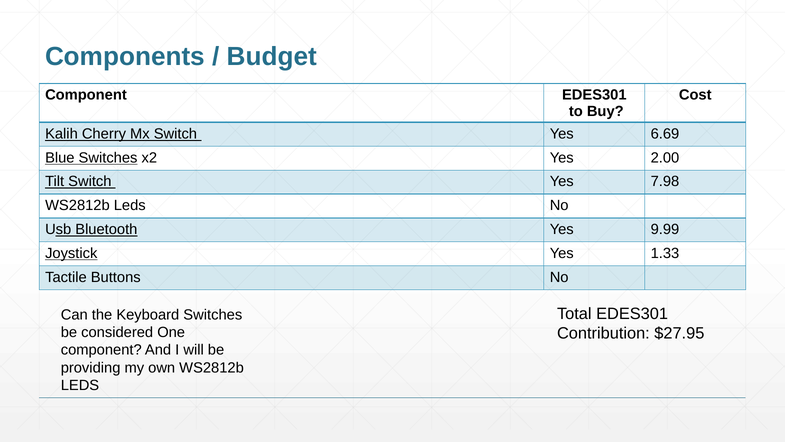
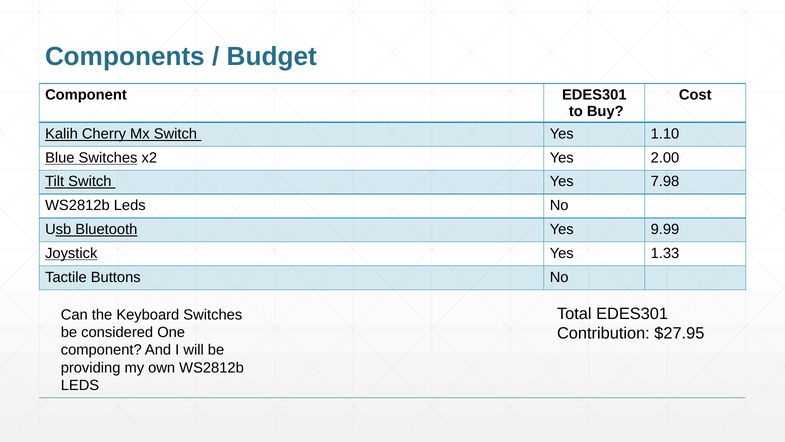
6.69: 6.69 -> 1.10 (665, 134)
